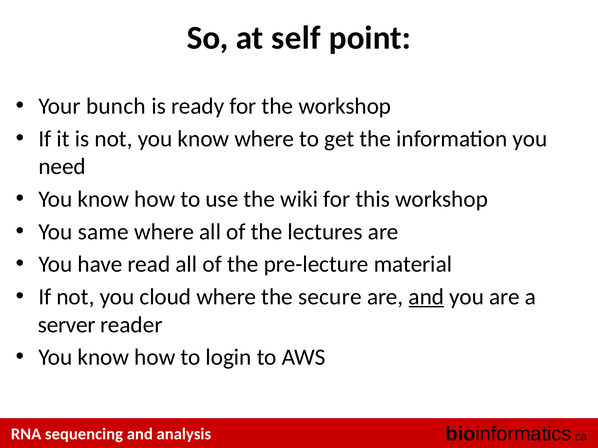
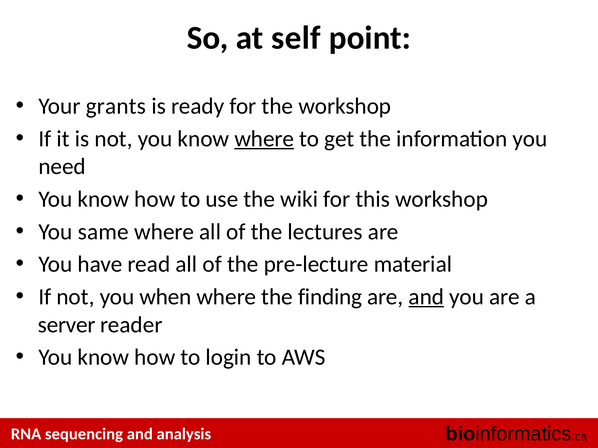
bunch: bunch -> grants (116, 106)
where underline: none -> present (264, 139)
cloud: cloud -> when (166, 297)
secure: secure -> finding (330, 297)
